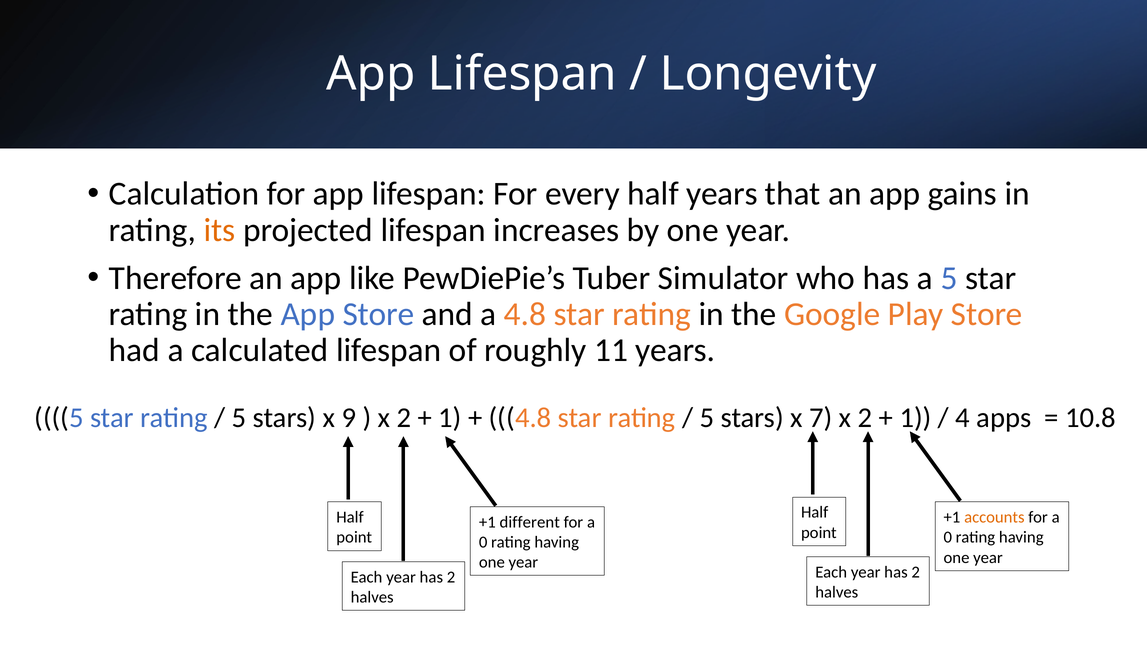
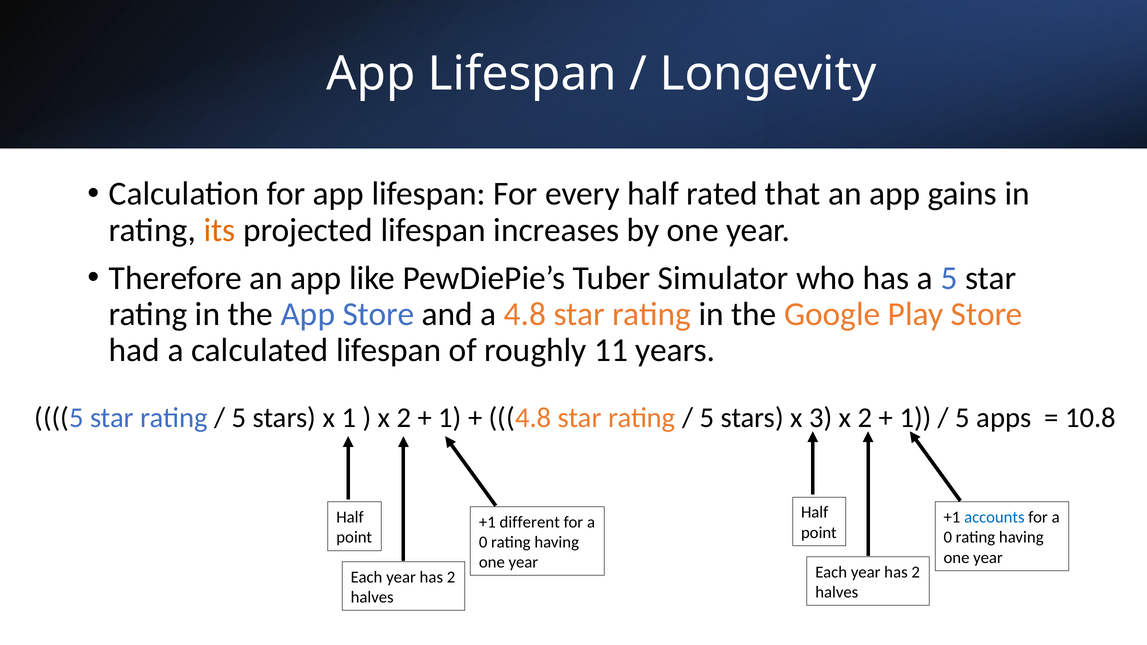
half years: years -> rated (722, 194)
x 9: 9 -> 1 (349, 418)
7: 7 -> 3 (821, 418)
4: 4 -> 5 (963, 418)
accounts colour: orange -> blue (994, 518)
